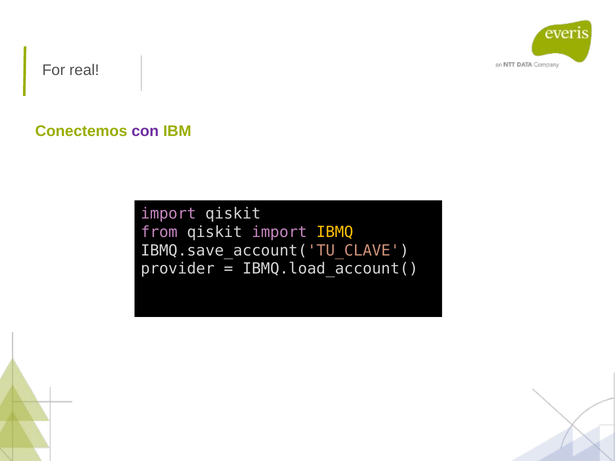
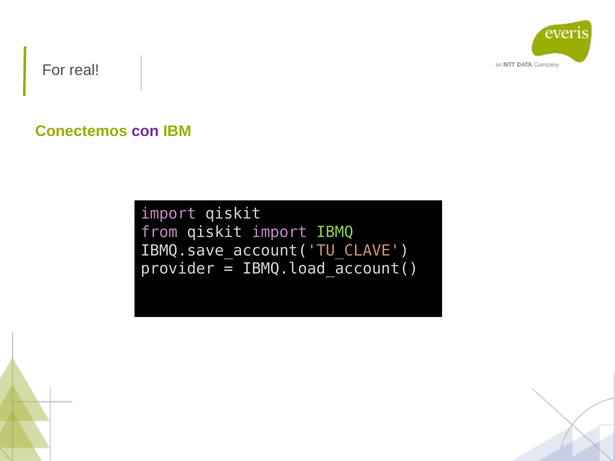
IBMQ colour: yellow -> light green (335, 232)
